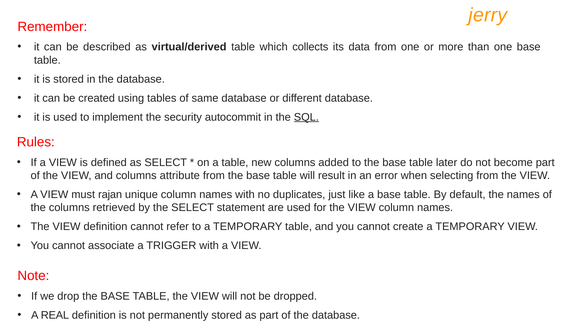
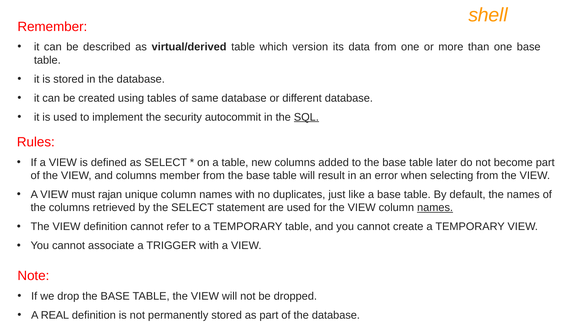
jerry: jerry -> shell (488, 15)
collects: collects -> version (310, 47)
attribute: attribute -> member (180, 176)
names underline: none -> present (435, 208)
